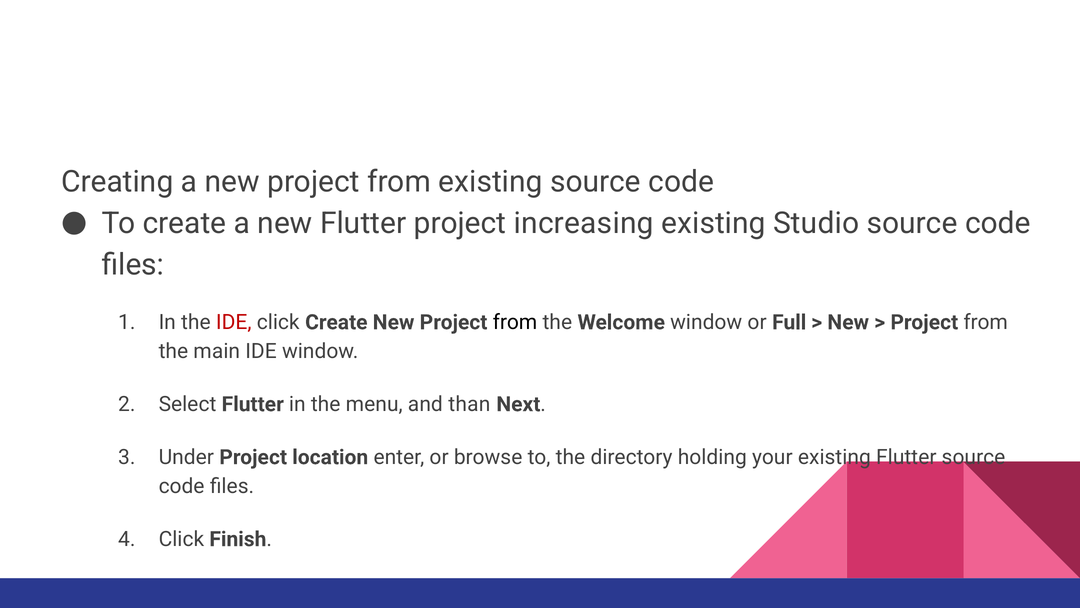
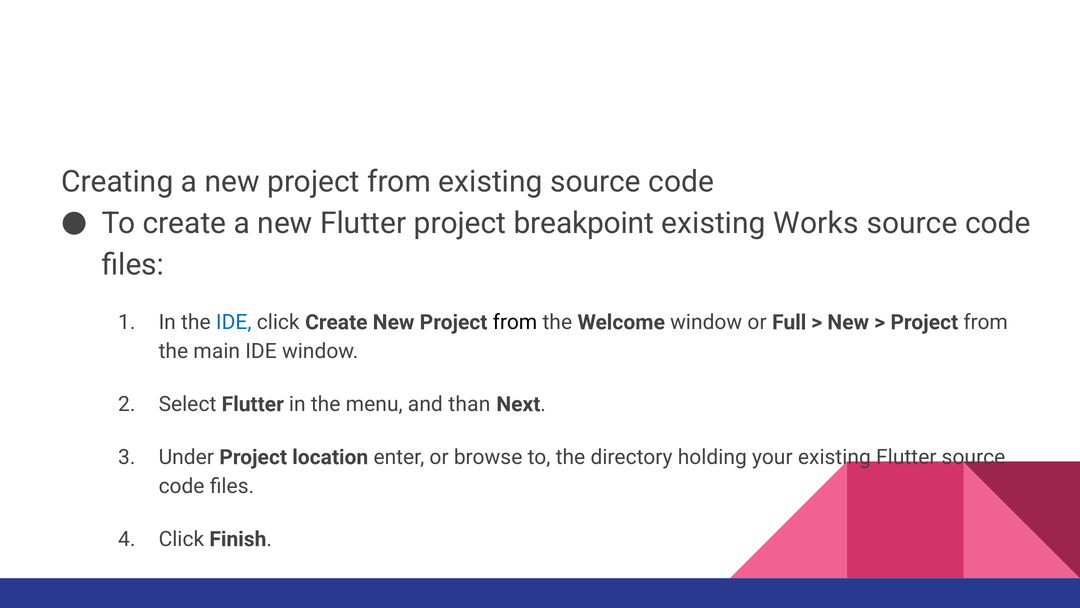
increasing: increasing -> breakpoint (584, 223)
Studio: Studio -> Works (816, 223)
IDE colour: red -> blue (234, 322)
